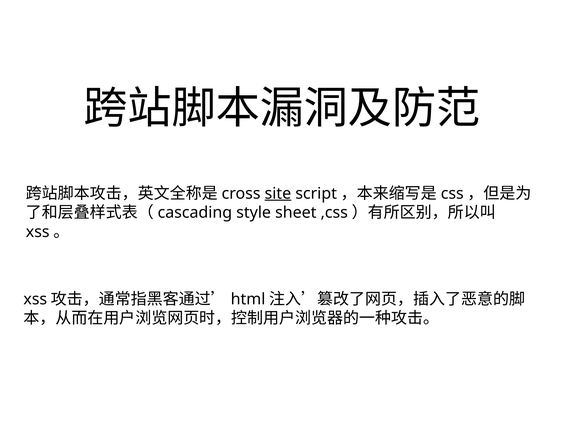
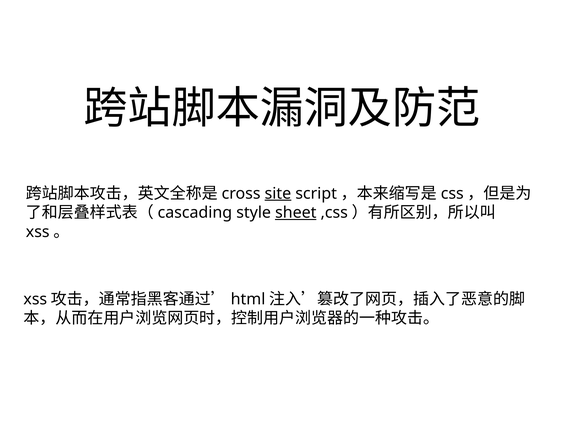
sheet underline: none -> present (296, 213)
